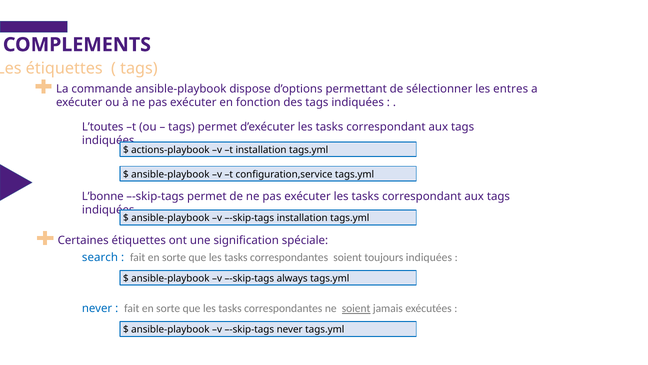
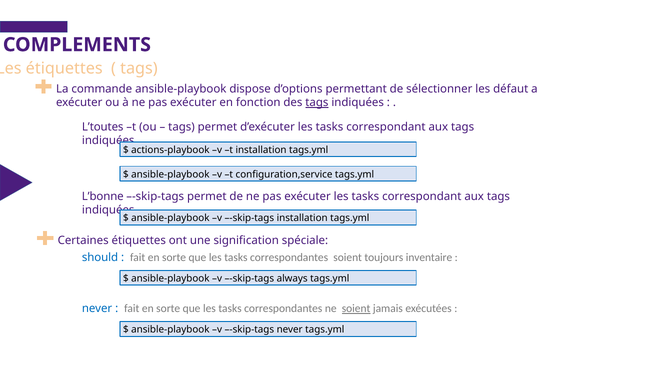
entres: entres -> défaut (511, 89)
tags underline: none -> present (317, 102)
search: search -> should (100, 257)
toujours indiquées: indiquées -> inventaire (429, 257)
